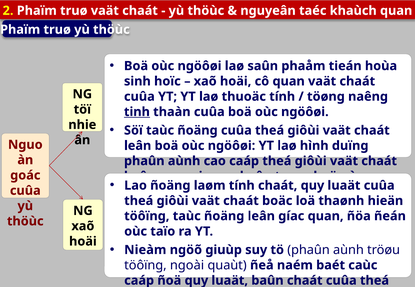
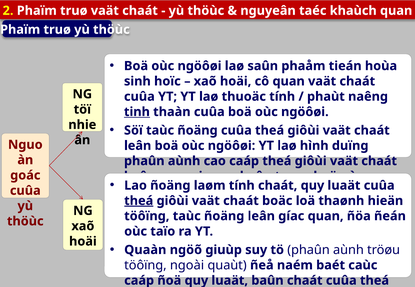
töøng: töøng -> phaùt (326, 96)
theá underline: none -> present (139, 201)
Nieàm: Nieàm -> Quaàn (145, 250)
